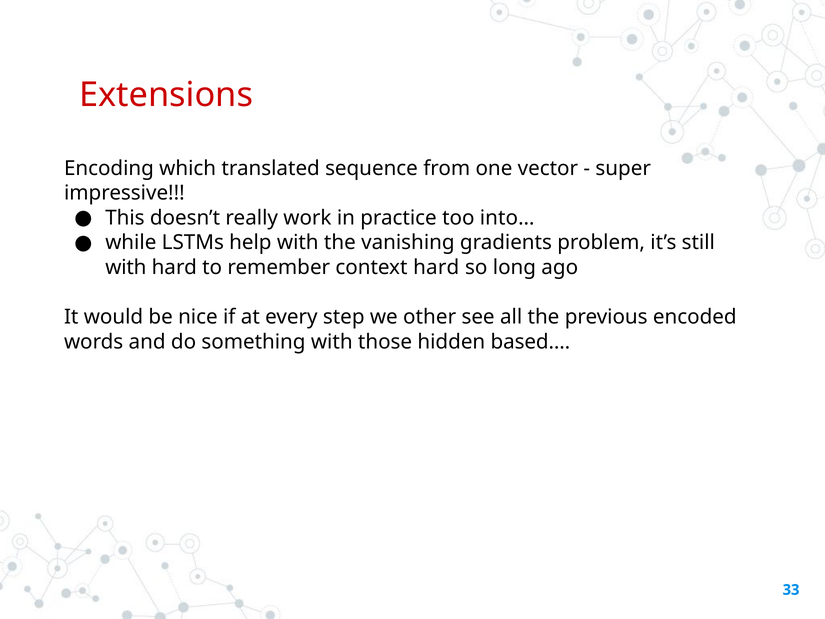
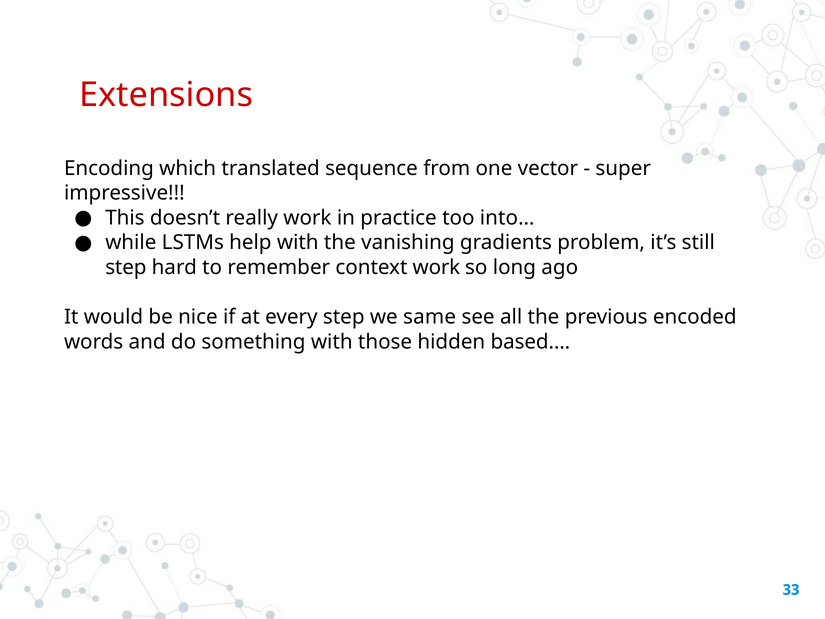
with: with -> step (126, 267)
context hard: hard -> work (436, 267)
other: other -> same (430, 317)
